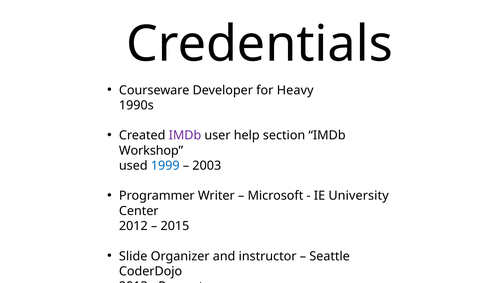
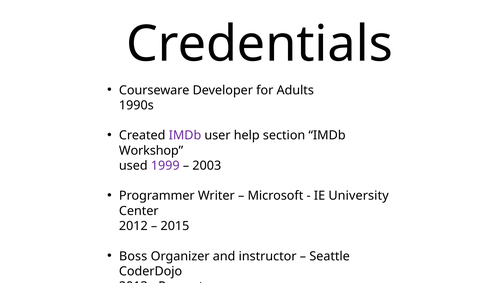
Heavy: Heavy -> Adults (295, 90)
1999 colour: blue -> purple (165, 166)
Slide: Slide -> Boss (133, 256)
